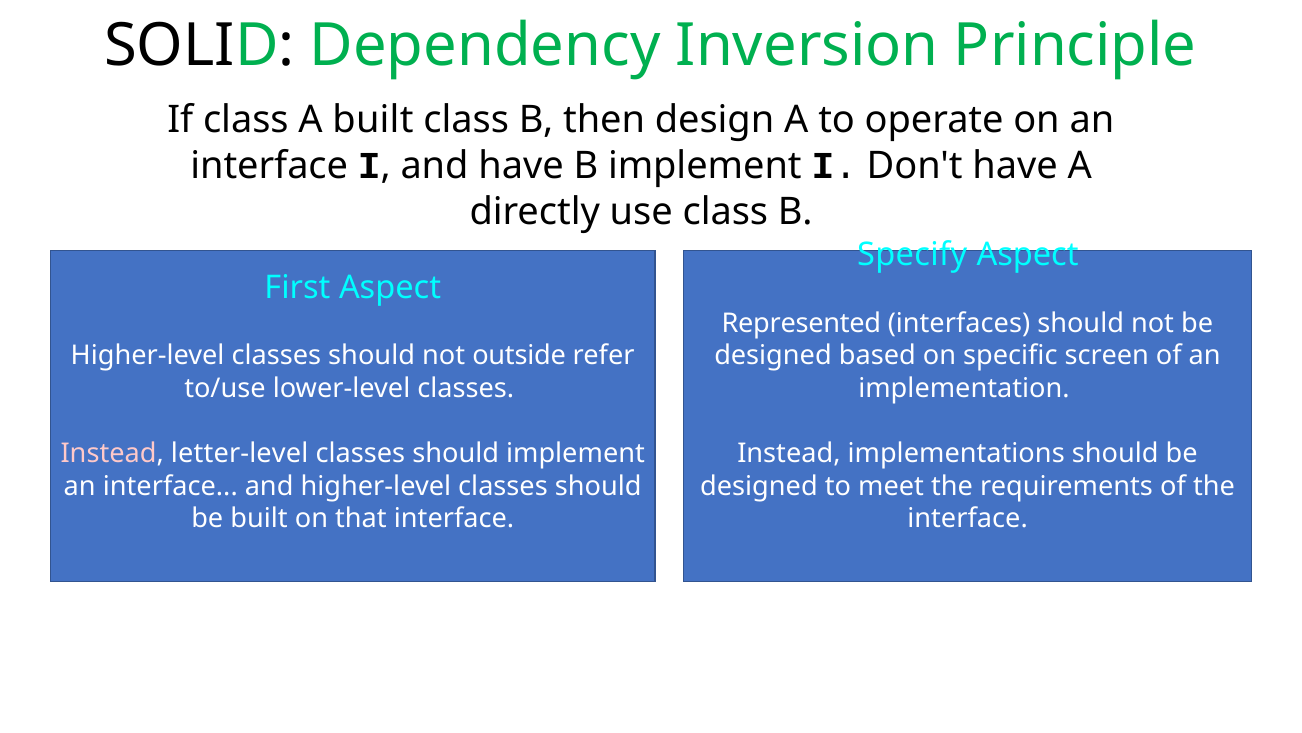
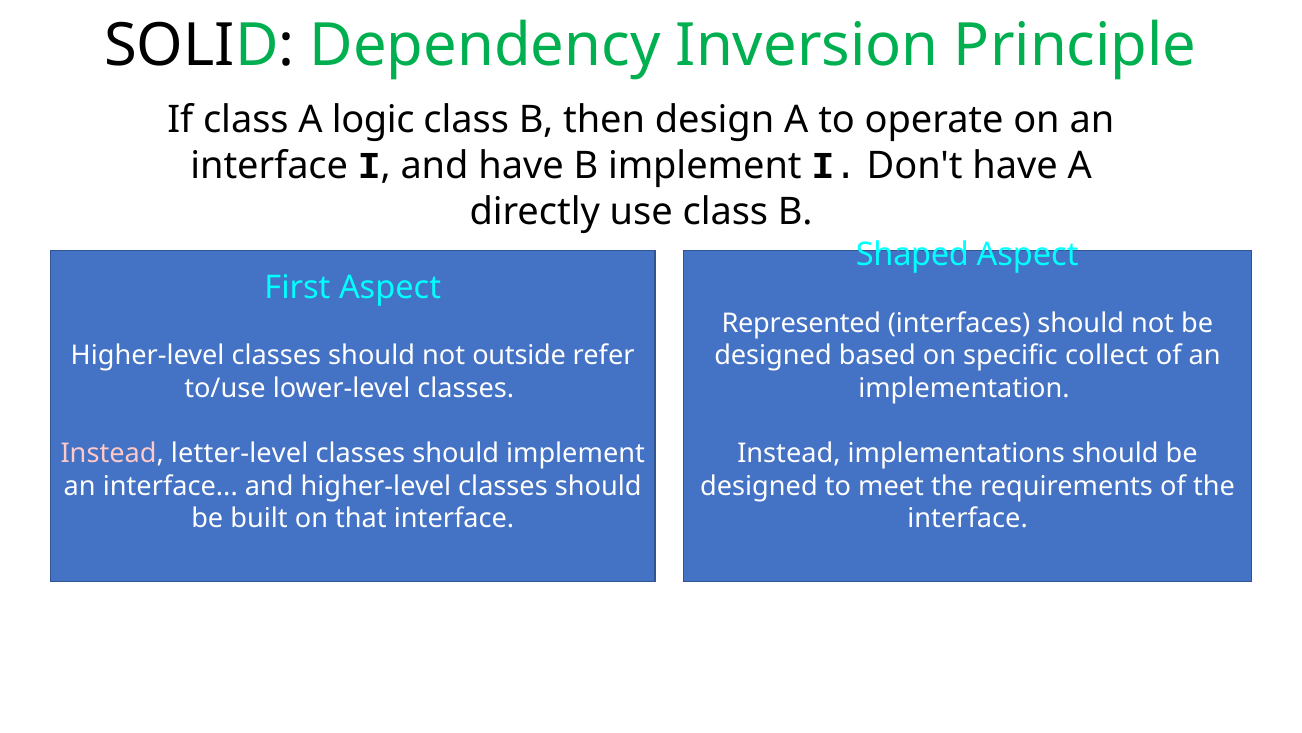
A built: built -> logic (373, 120)
Specify: Specify -> Shaped (912, 255)
screen: screen -> collect (1107, 356)
